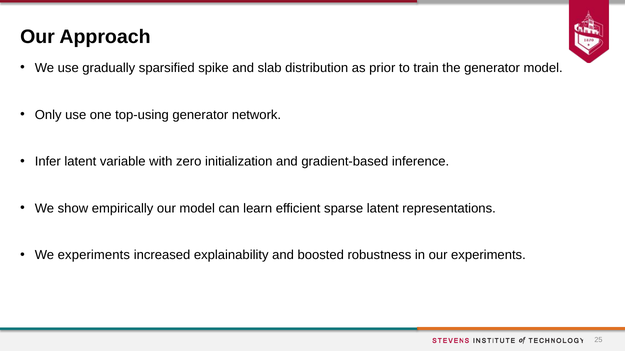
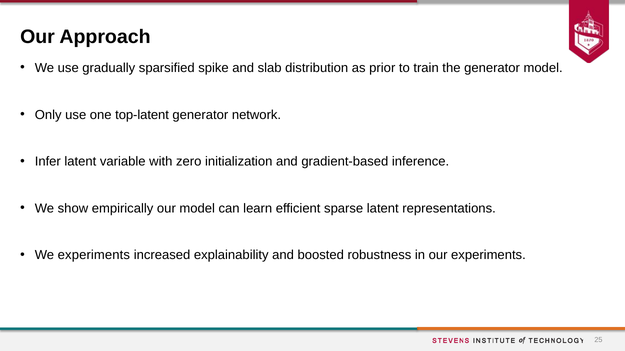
top-using: top-using -> top-latent (142, 115)
